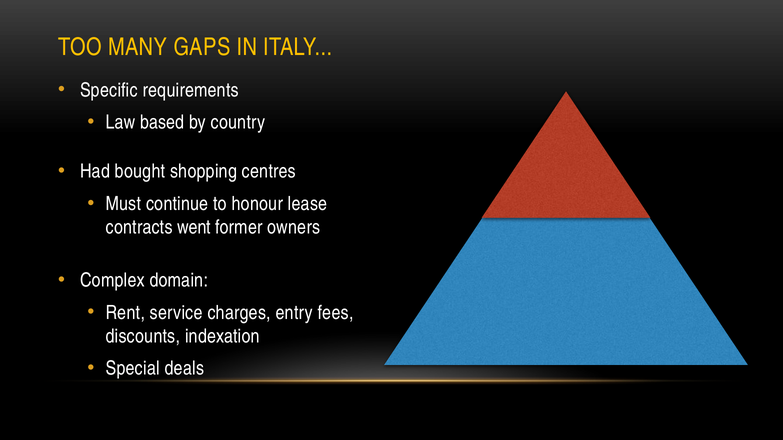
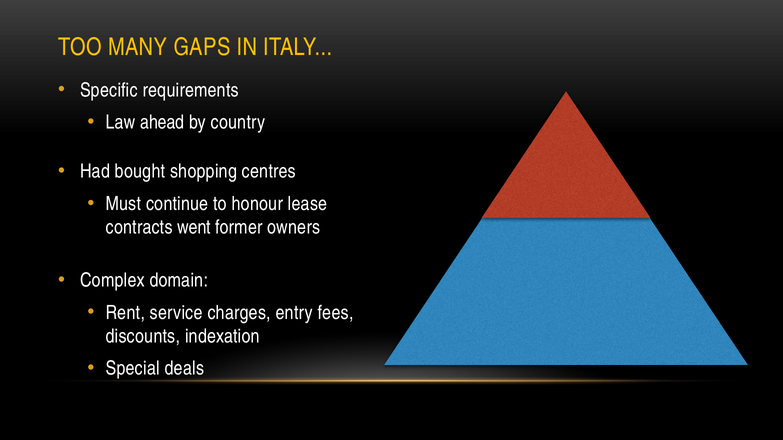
based: based -> ahead (162, 122)
